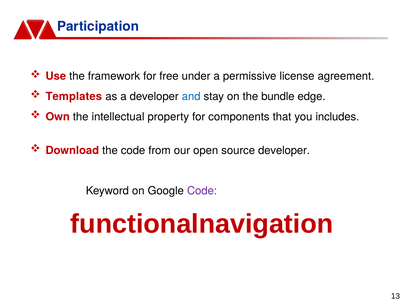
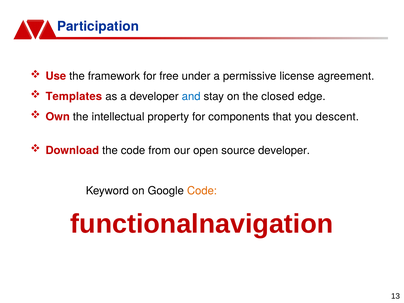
bundle: bundle -> closed (278, 96)
includes: includes -> descent (337, 117)
Code colour: purple -> orange (202, 191)
